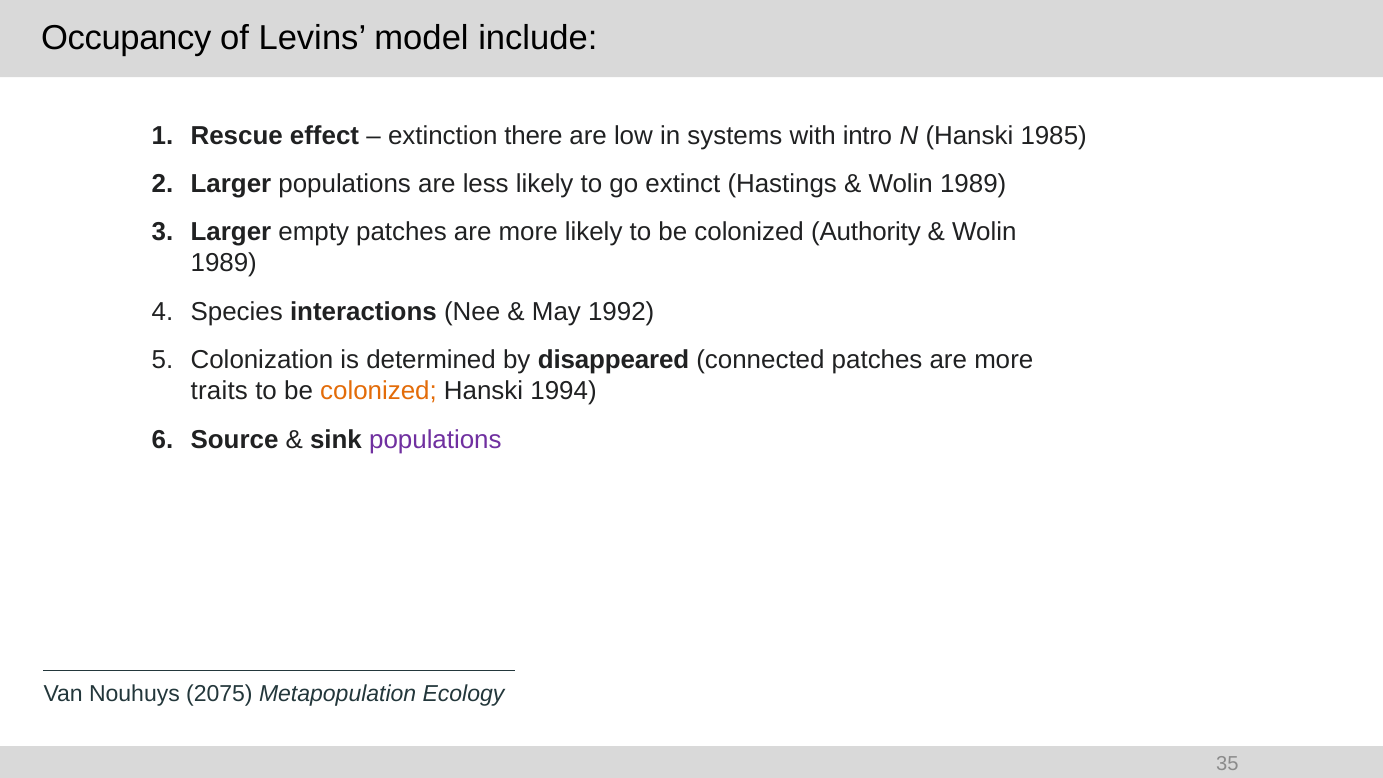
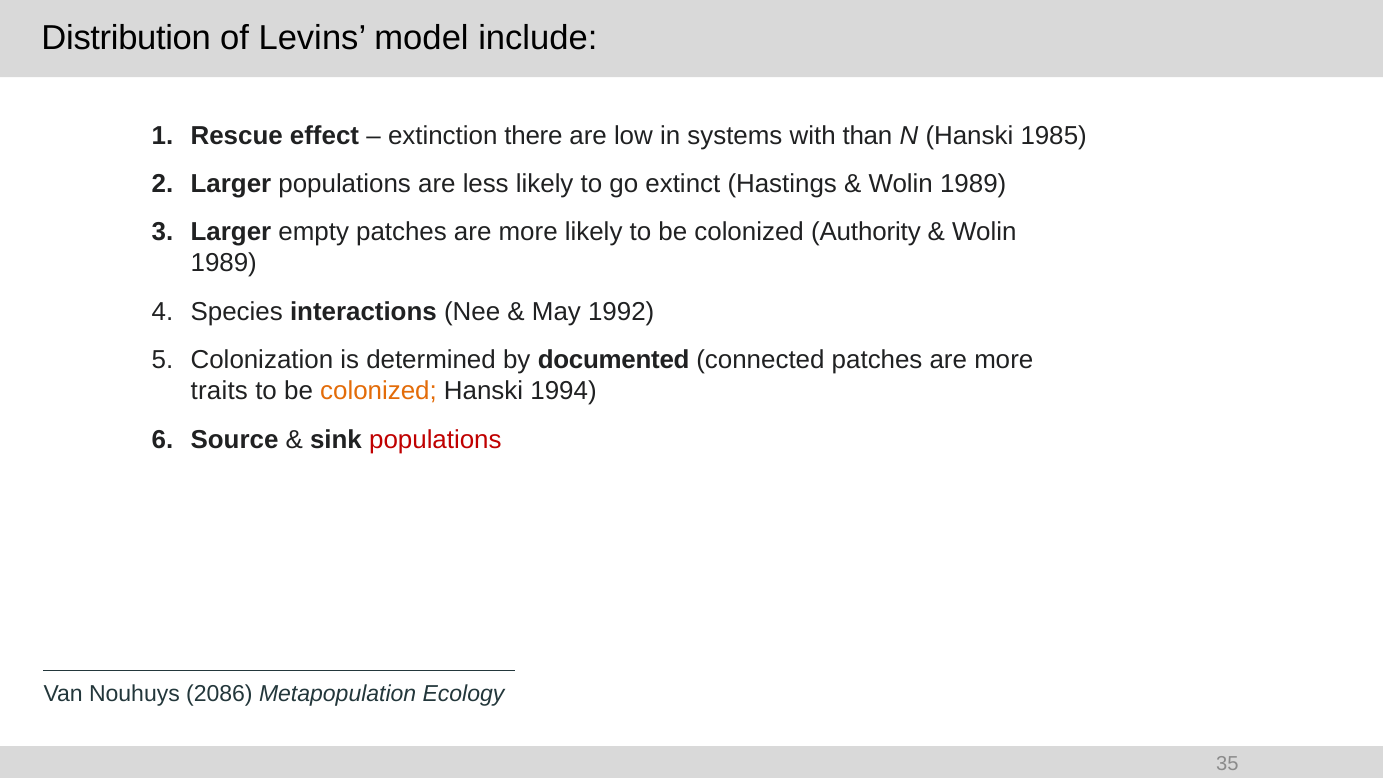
Occupancy: Occupancy -> Distribution (126, 38)
intro: intro -> than (867, 135)
disappeared: disappeared -> documented (614, 360)
populations colour: purple -> red (435, 440)
2075: 2075 -> 2086 (219, 694)
